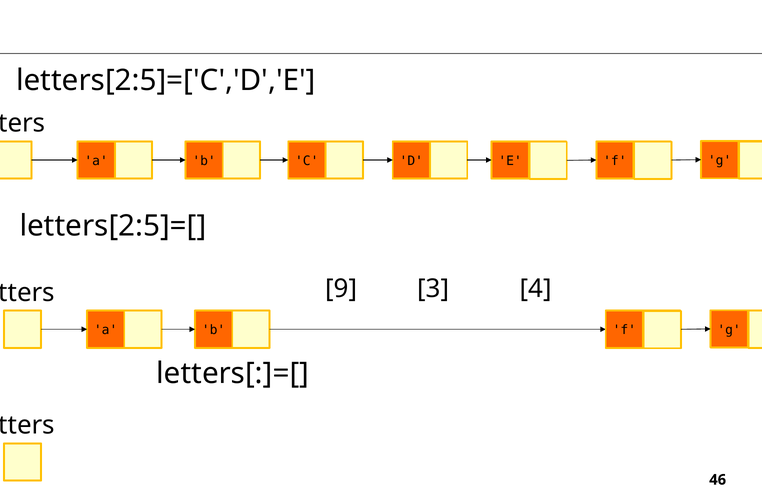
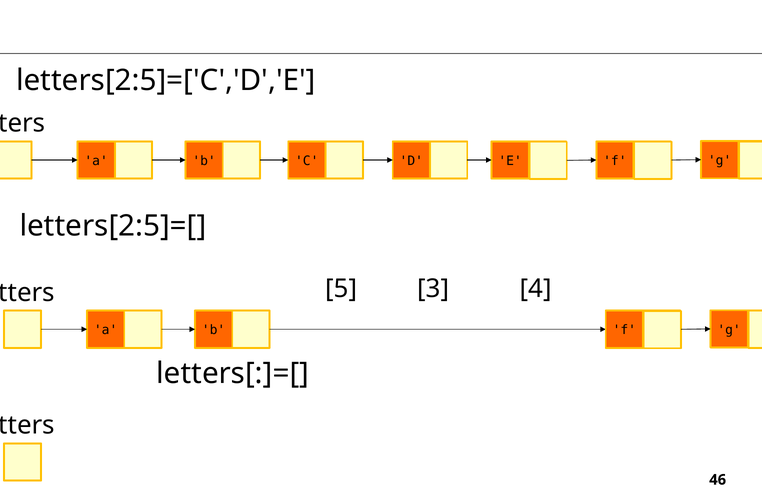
9: 9 -> 5 (341, 289)
